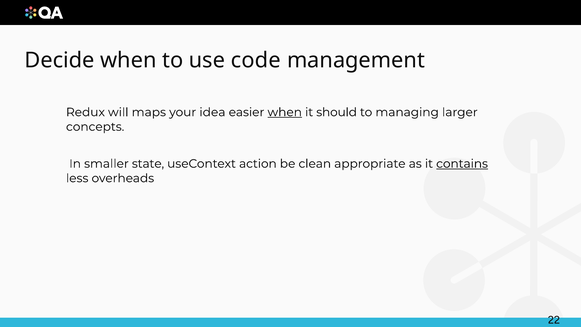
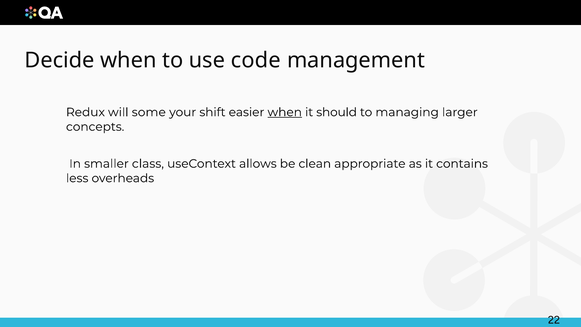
maps: maps -> some (149, 112)
idea: idea -> shift (212, 112)
state: state -> class (148, 164)
action: action -> allows (258, 164)
contains underline: present -> none (462, 164)
